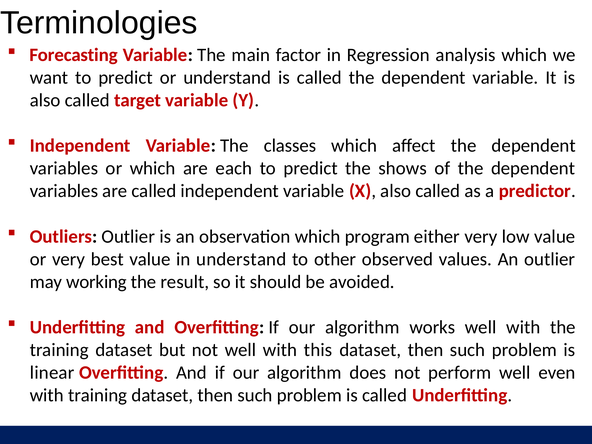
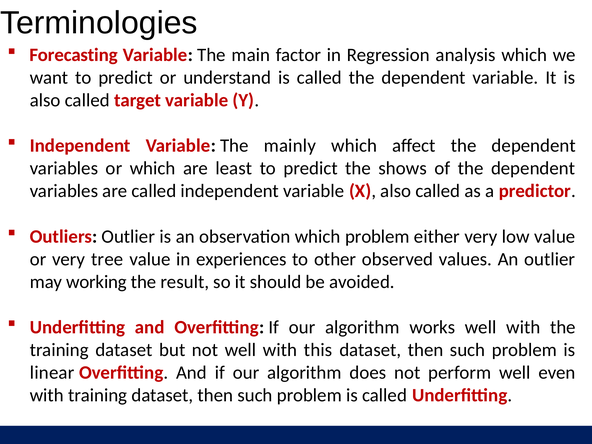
classes: classes -> mainly (290, 146)
each: each -> least (234, 168)
which program: program -> problem (377, 236)
best: best -> tree (107, 259)
in understand: understand -> experiences (241, 259)
